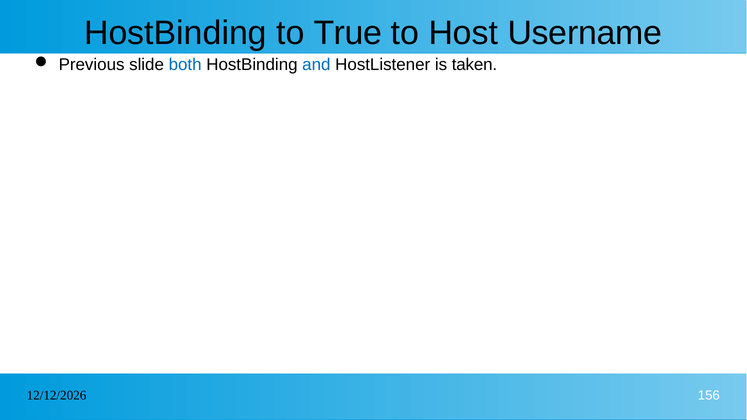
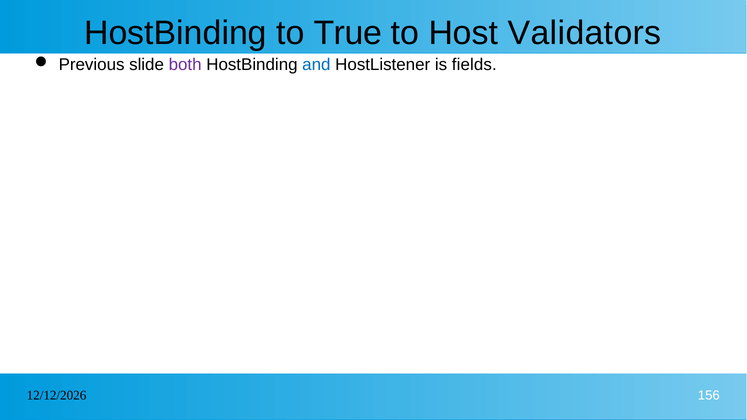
Username: Username -> Validators (585, 33)
both colour: blue -> purple (185, 65)
taken: taken -> fields (474, 65)
